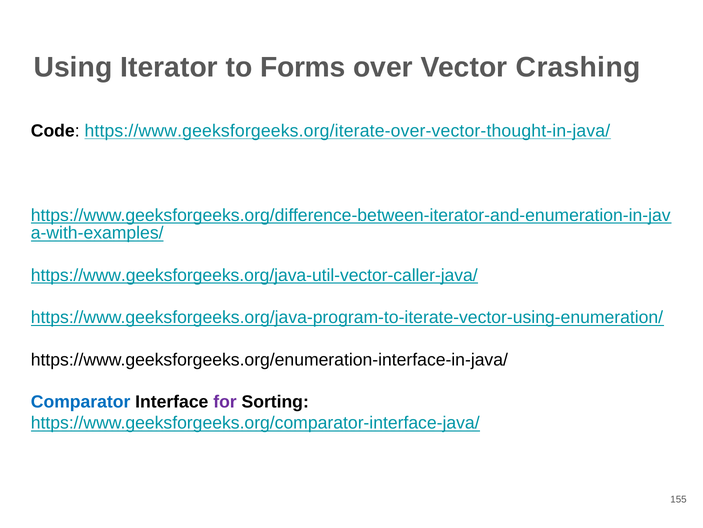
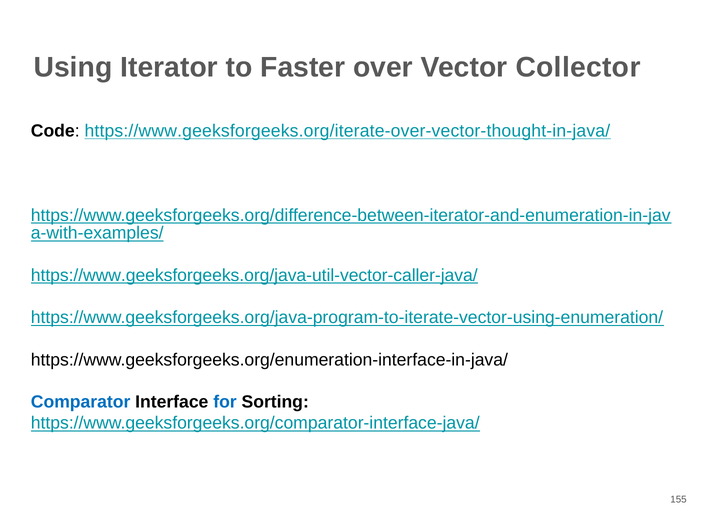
Forms: Forms -> Faster (303, 67)
Crashing: Crashing -> Collector (578, 67)
for colour: purple -> blue (225, 401)
